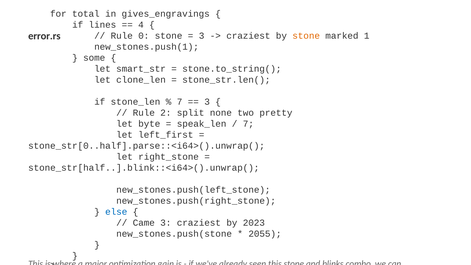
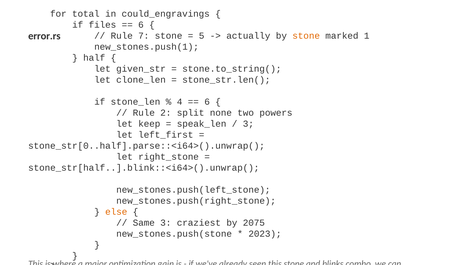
gives_engravings: gives_engravings -> could_engravings (166, 14)
if lines: lines -> files (102, 25)
4: 4 -> 6 (141, 25)
Rule 0: 0 -> 7 (144, 36)
3: 3 -> 5 (202, 36)
craziest: craziest -> actually (248, 36)
some: some -> half (94, 58)
smart_str: smart_str -> given_str (141, 69)
7: 7 -> 4 (180, 102)
3: 3 -> 6 (207, 102)
pretty: pretty -> powers (276, 113)
byte: byte -> keep (149, 124)
7: 7 -> 3 (248, 124)
else colour: blue -> orange (116, 212)
Came: Came -> Same (144, 223)
2023: 2023 -> 2075 (254, 223)
2055: 2055 -> 2023 (265, 234)
